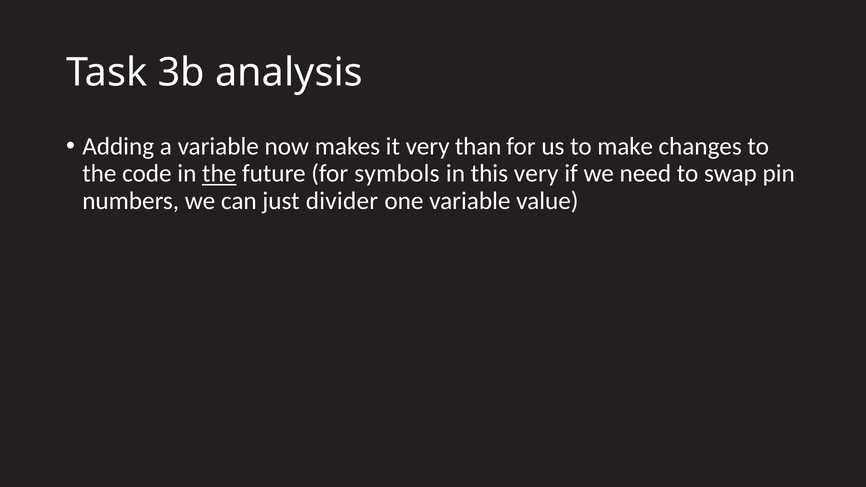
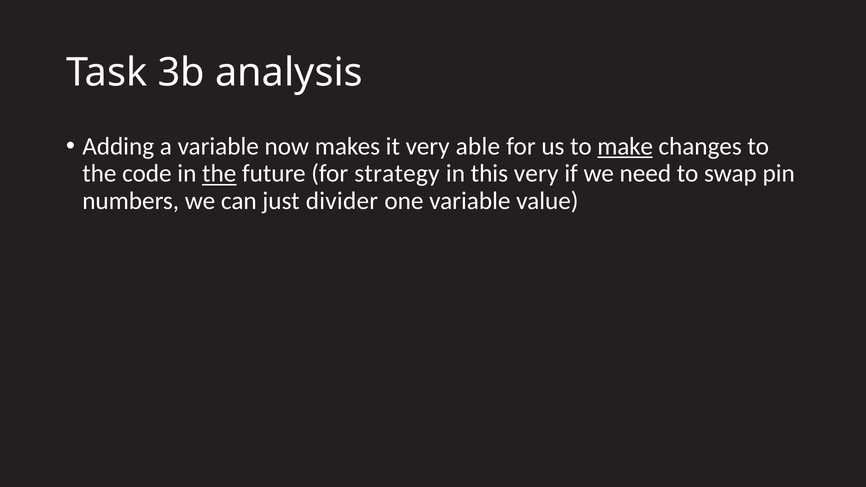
than: than -> able (478, 146)
make underline: none -> present (625, 146)
symbols: symbols -> strategy (397, 174)
